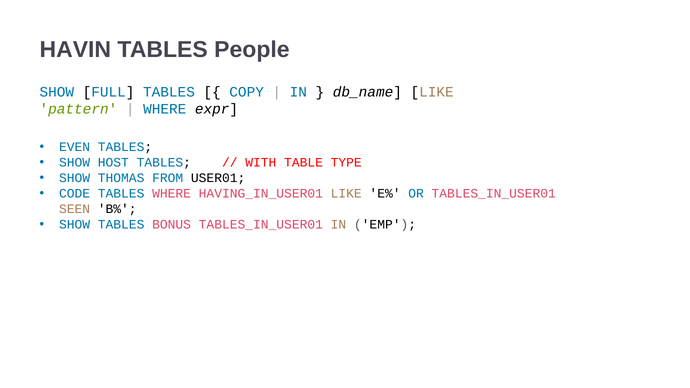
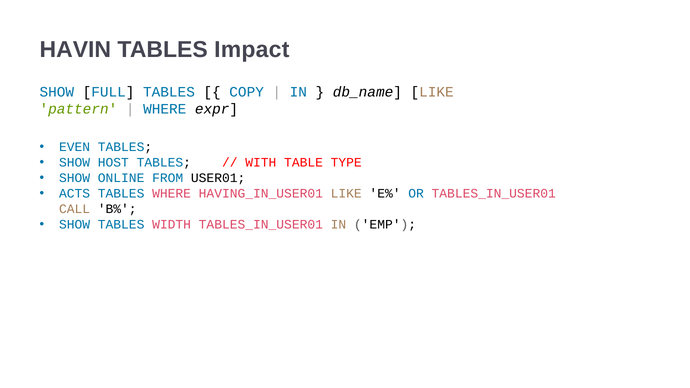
People: People -> Impact (252, 50)
THOMAS: THOMAS -> ONLINE (121, 178)
CODE: CODE -> ACTS (75, 194)
SEEN: SEEN -> CALL (75, 209)
BONUS: BONUS -> WIDTH (172, 225)
